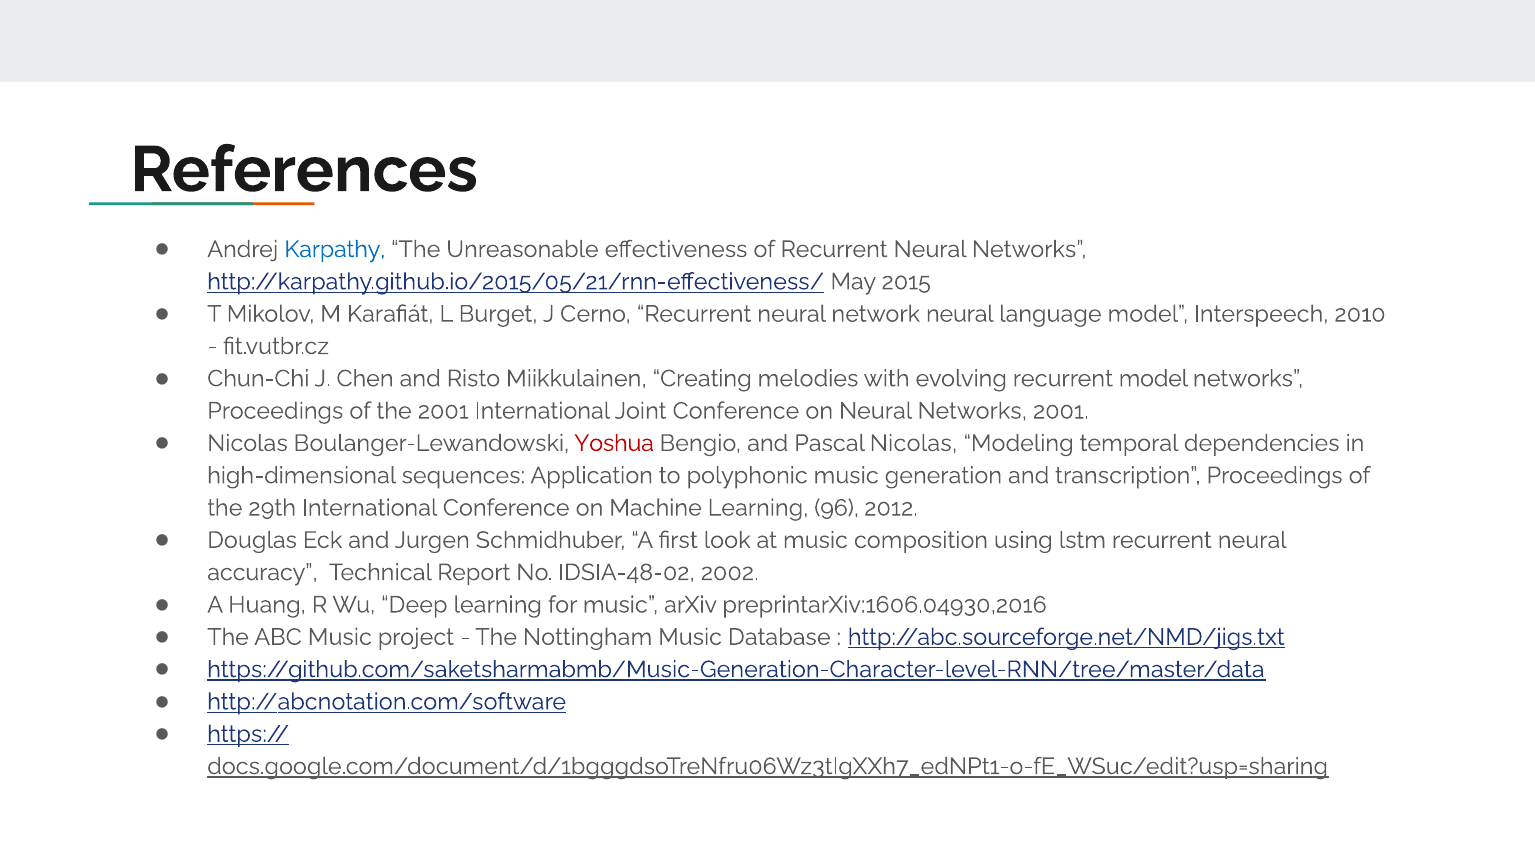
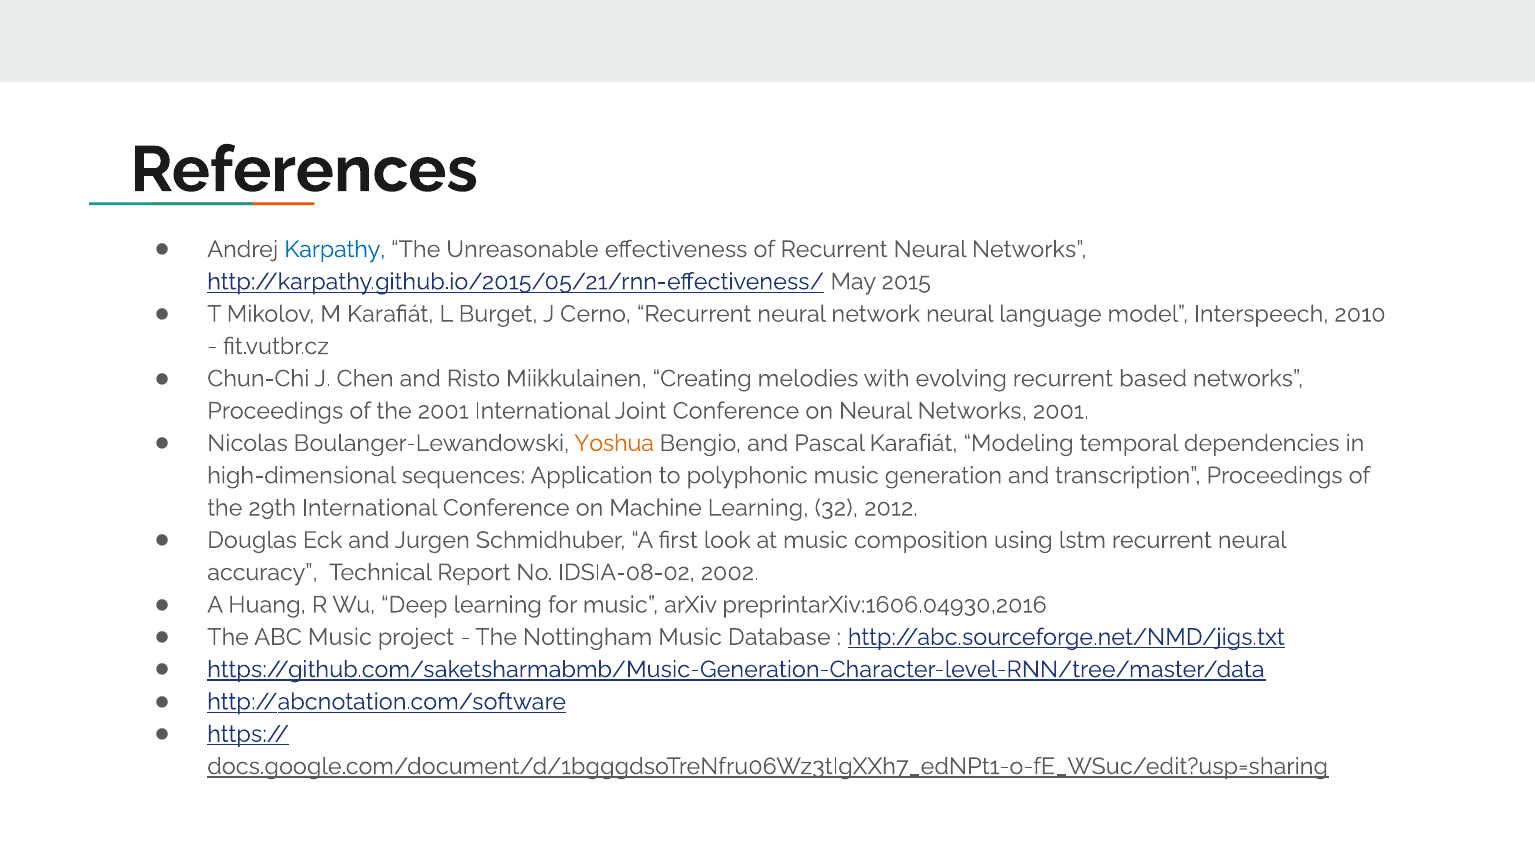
recurrent model: model -> based (1153, 379)
Yoshua colour: red -> orange (614, 443)
Pascal Nicolas: Nicolas -> Karafiát (914, 443)
96: 96 -> 32 (836, 508)
IDSIA-48-02: IDSIA-48-02 -> IDSIA-08-02 (627, 573)
